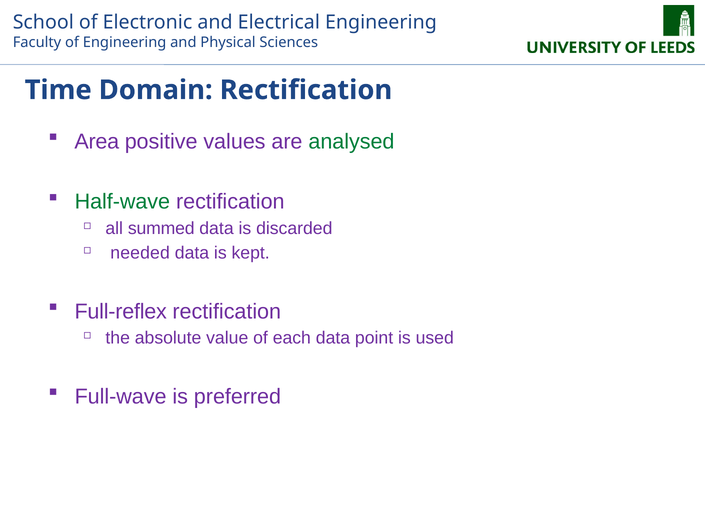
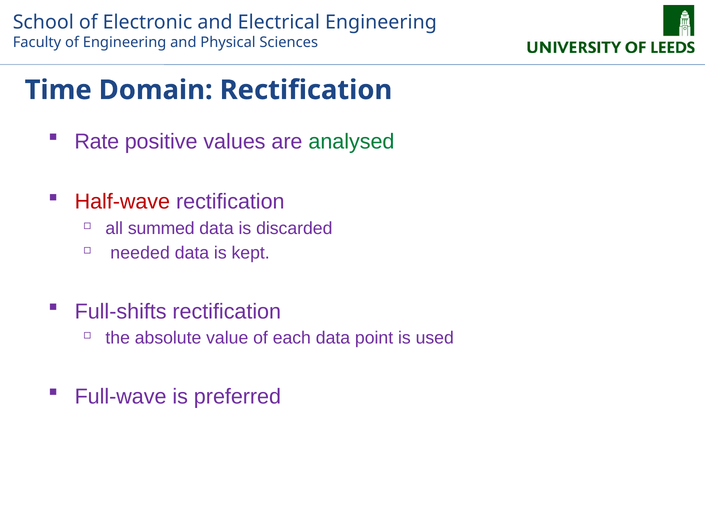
Area: Area -> Rate (97, 141)
Half-wave colour: green -> red (122, 202)
Full-reflex: Full-reflex -> Full-shifts (121, 311)
